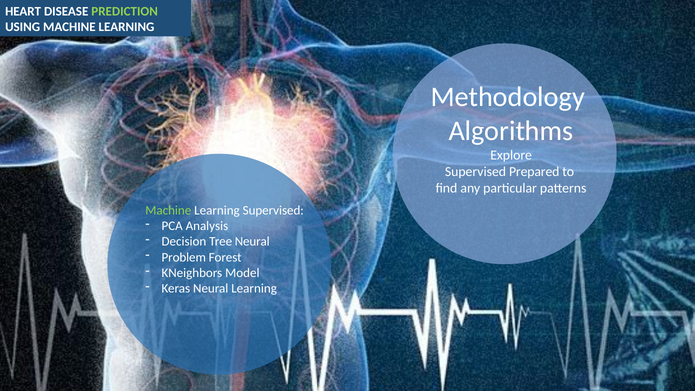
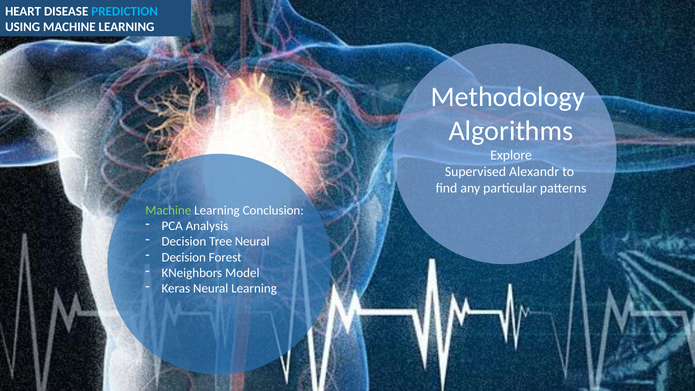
PREDICTION colour: light green -> light blue (125, 11)
Prepared: Prepared -> Alexandr (534, 172)
Learning Supervised: Supervised -> Conclusion (273, 210)
Problem: Problem -> Decision (184, 257)
